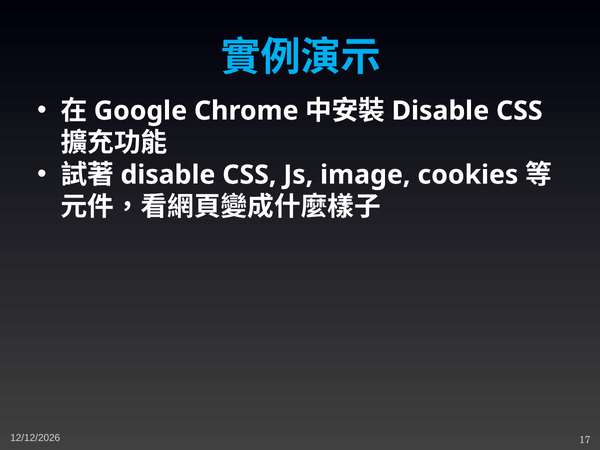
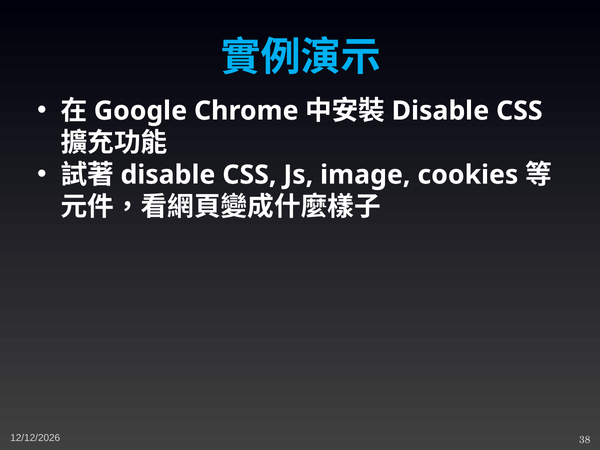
17: 17 -> 38 (585, 440)
